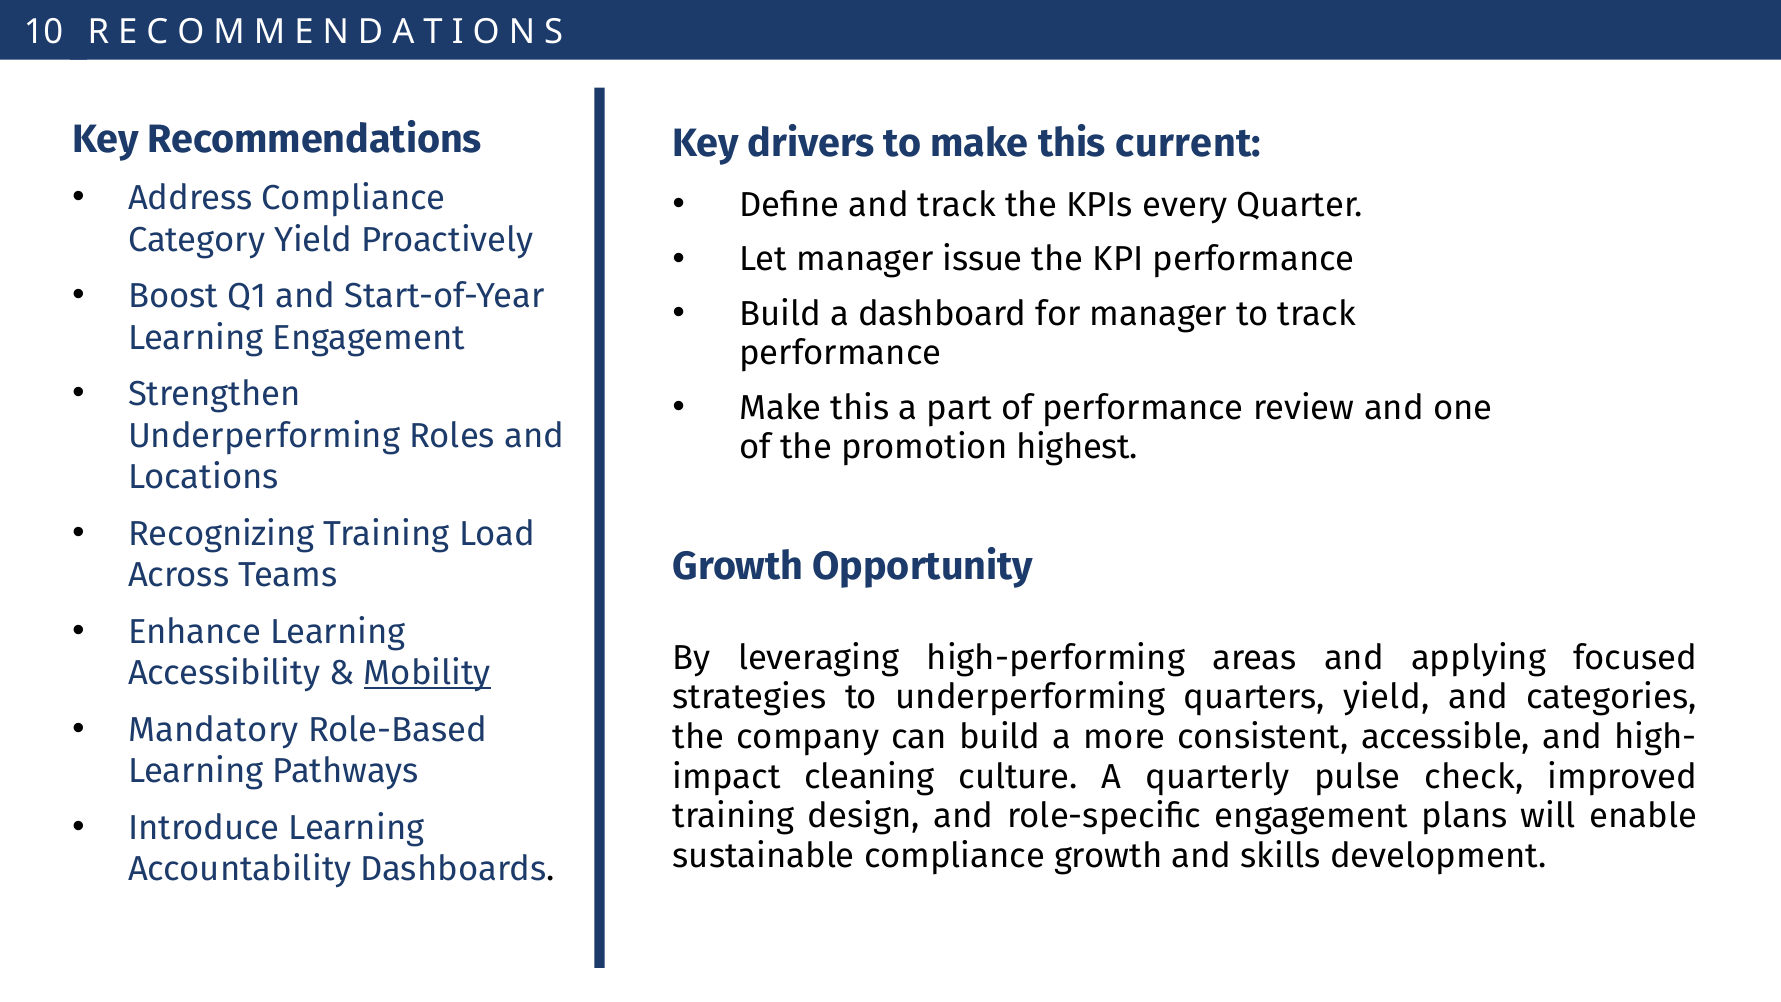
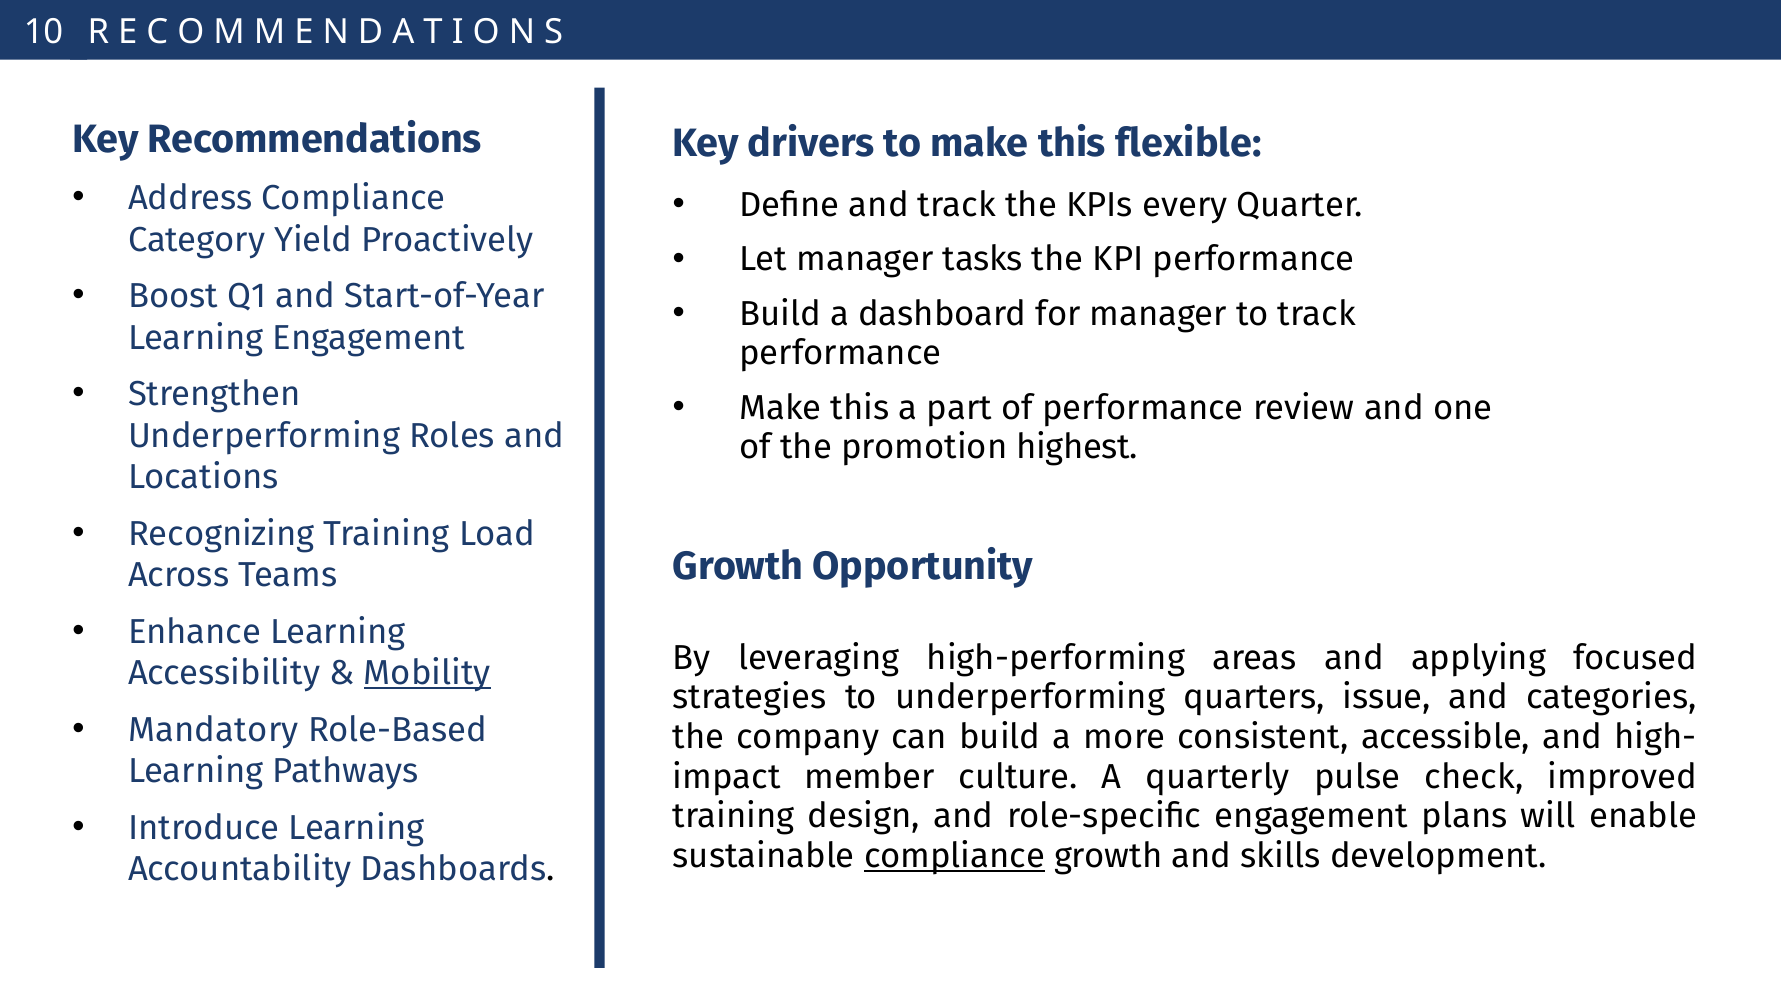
current: current -> flexible (1189, 143)
issue: issue -> tasks (983, 259)
quarters yield: yield -> issue (1387, 697)
cleaning: cleaning -> member (870, 776)
compliance underline: none -> present (955, 856)
